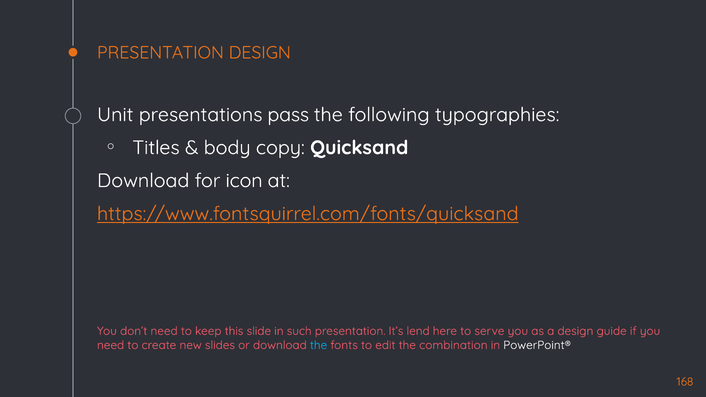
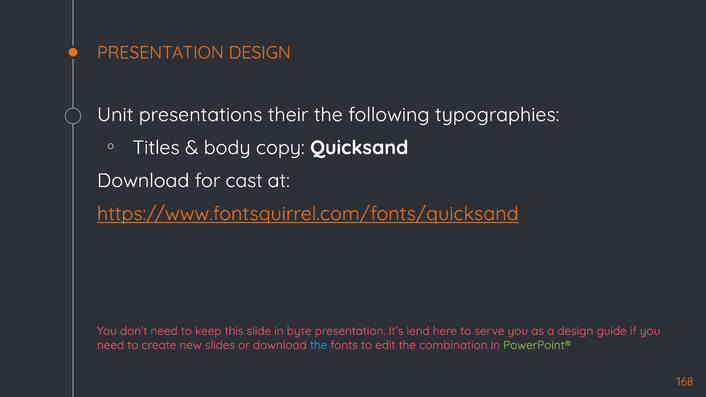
pass: pass -> their (288, 115)
icon: icon -> cast (244, 181)
such: such -> byte (299, 331)
PowerPoint® colour: white -> light green (537, 345)
